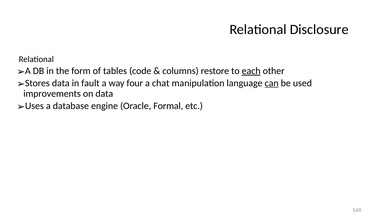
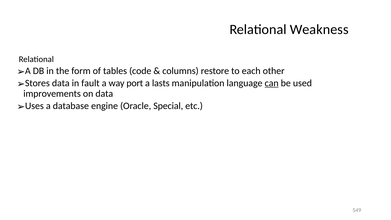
Disclosure: Disclosure -> Weakness (319, 29)
each underline: present -> none (251, 71)
four: four -> port (135, 83)
chat: chat -> lasts (161, 83)
Formal: Formal -> Special (168, 106)
